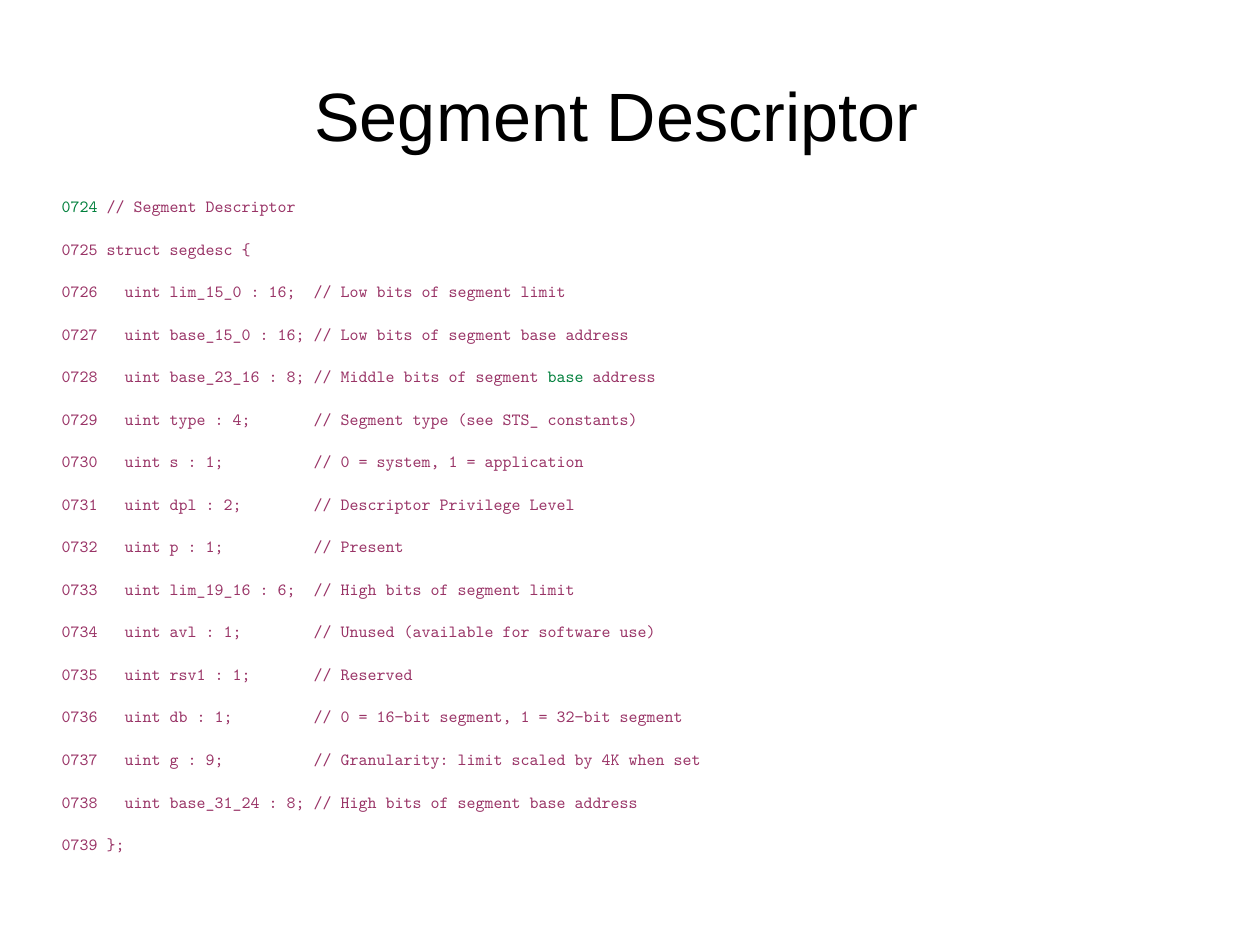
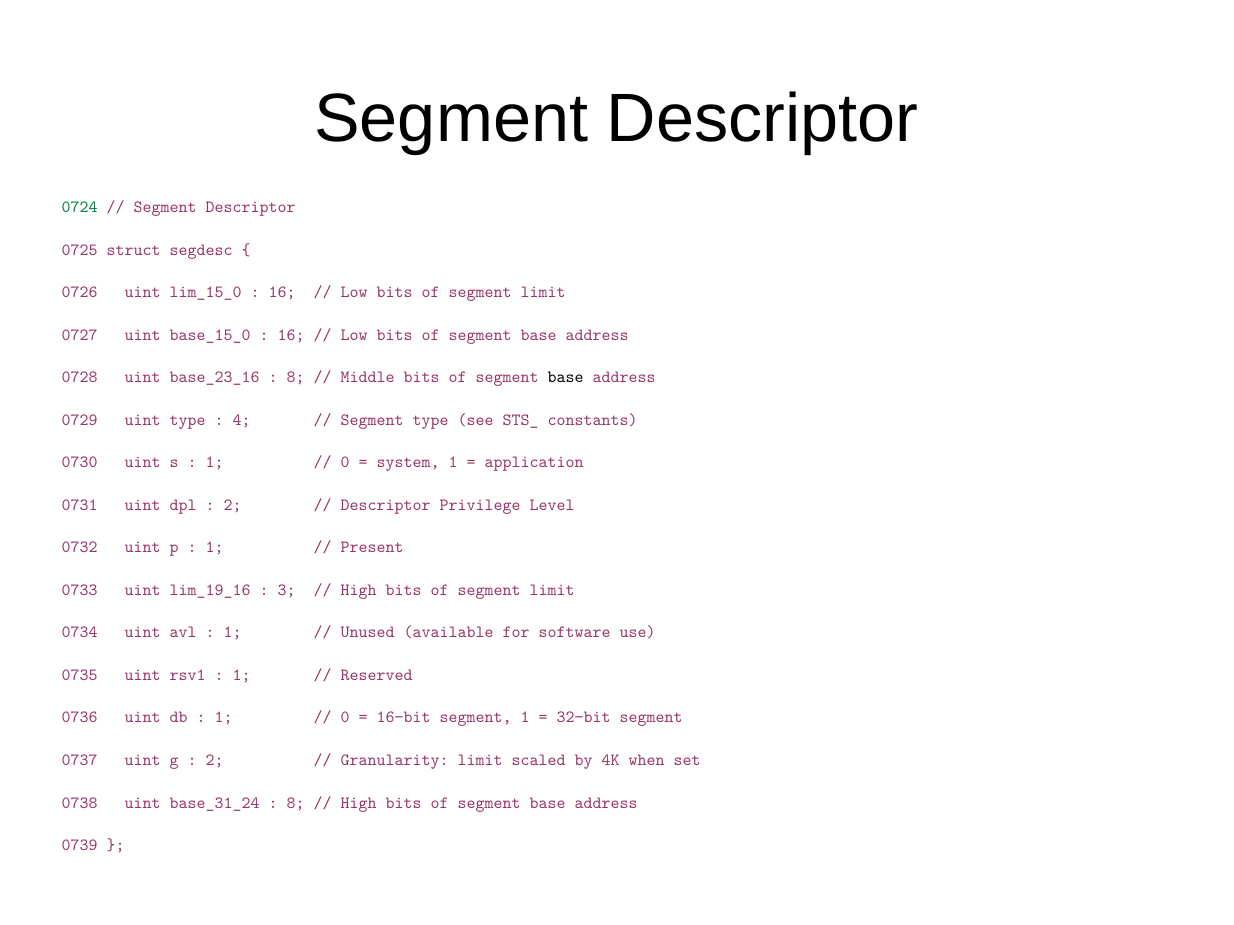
base colour: green -> black (566, 377)
6: 6 -> 3 (287, 590)
9: 9 -> 2 (215, 760)
